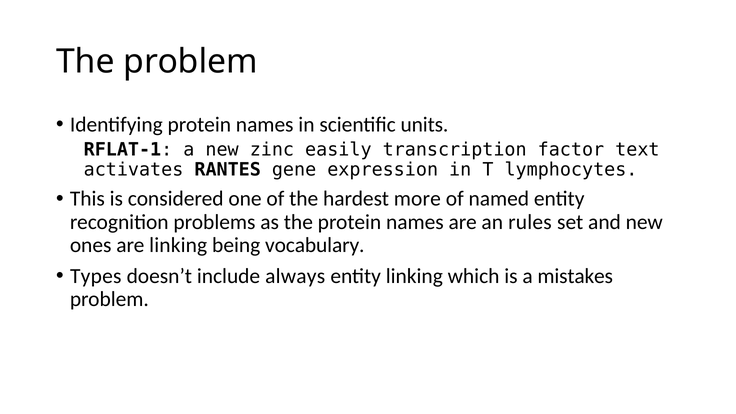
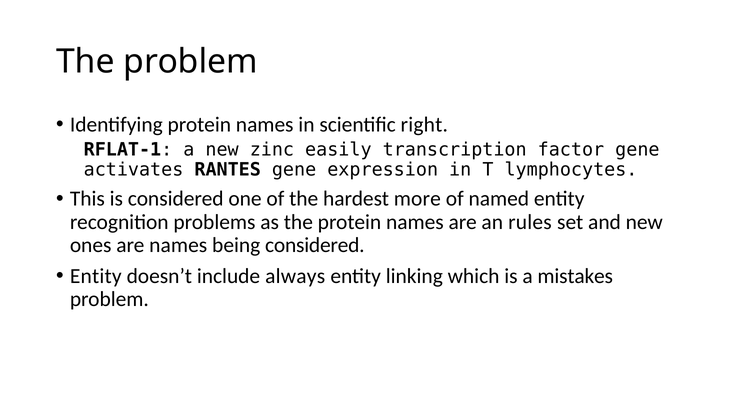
units: units -> right (424, 124)
factor text: text -> gene (637, 150)
are linking: linking -> names (178, 245)
being vocabulary: vocabulary -> considered (315, 245)
Types: Types -> Entity (96, 276)
